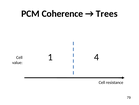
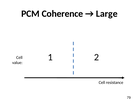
Trees: Trees -> Large (107, 14)
4: 4 -> 2 (96, 57)
